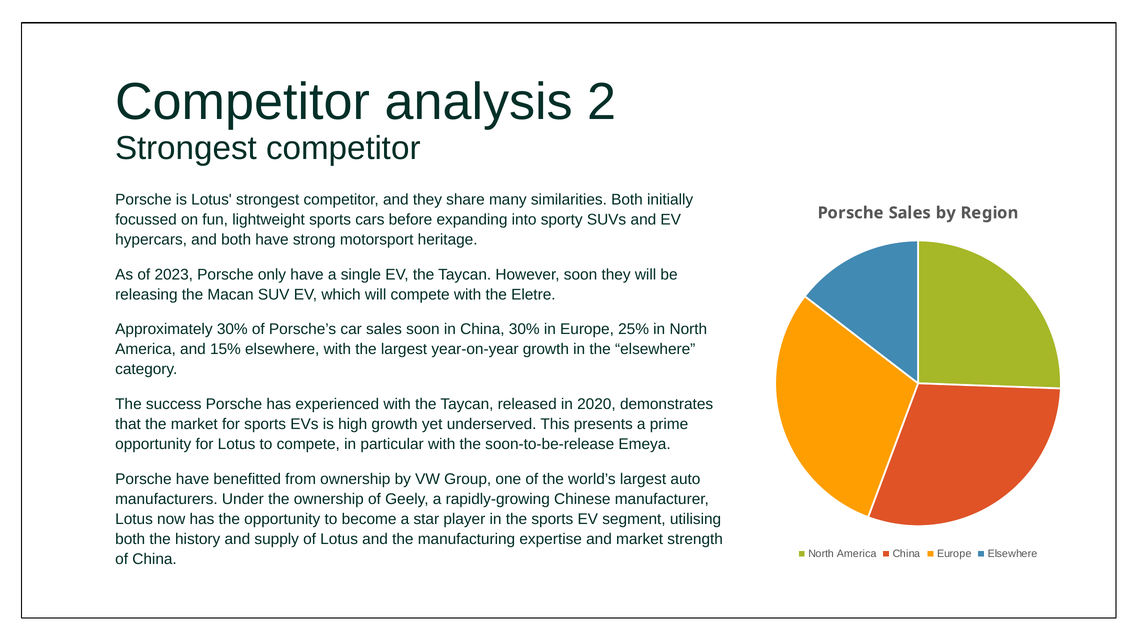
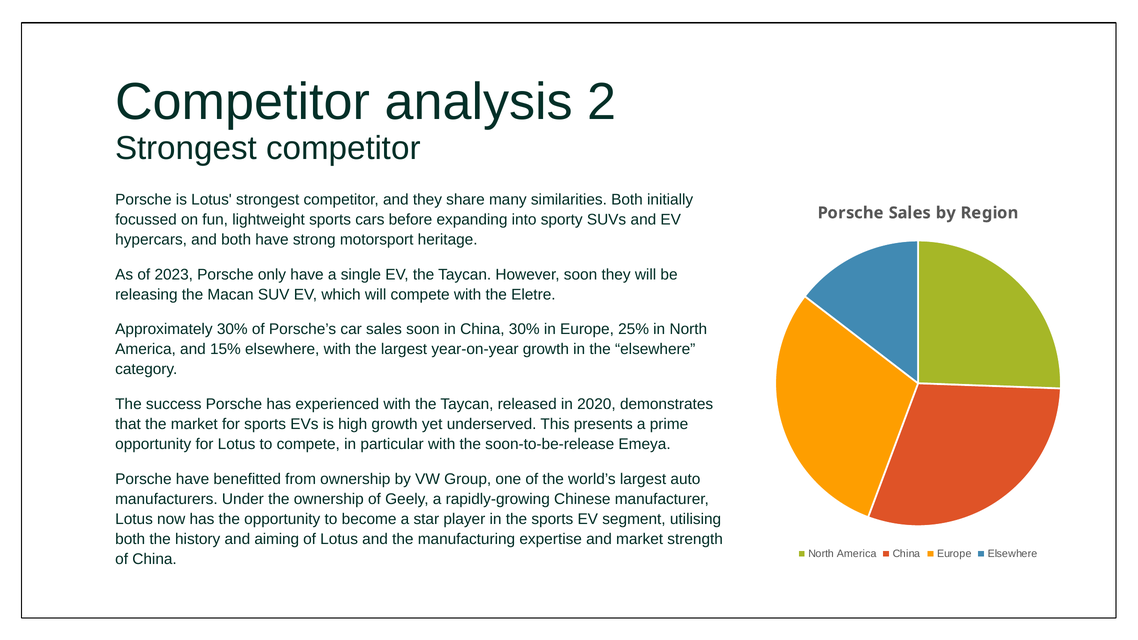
supply: supply -> aiming (277, 539)
